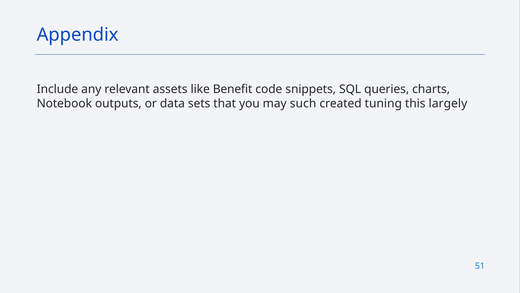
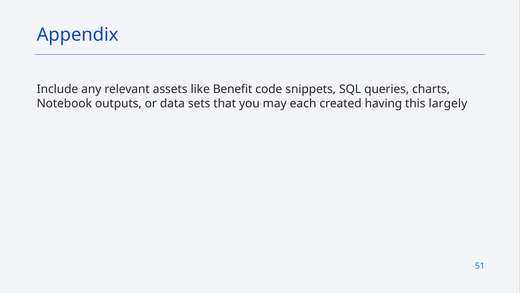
such: such -> each (303, 103)
tuning: tuning -> having (383, 103)
